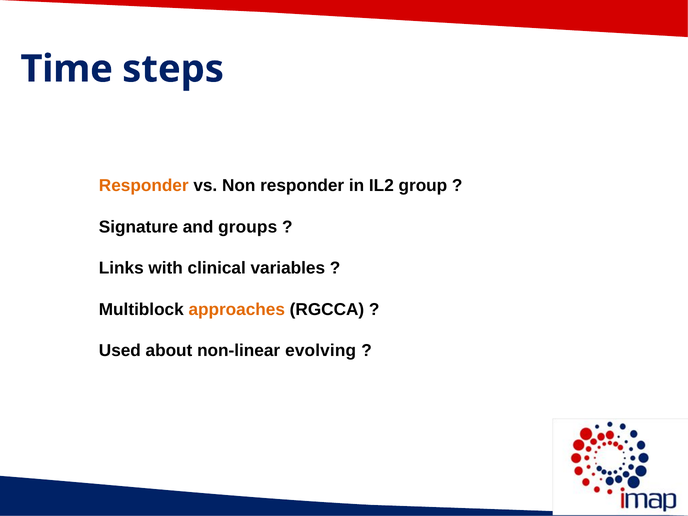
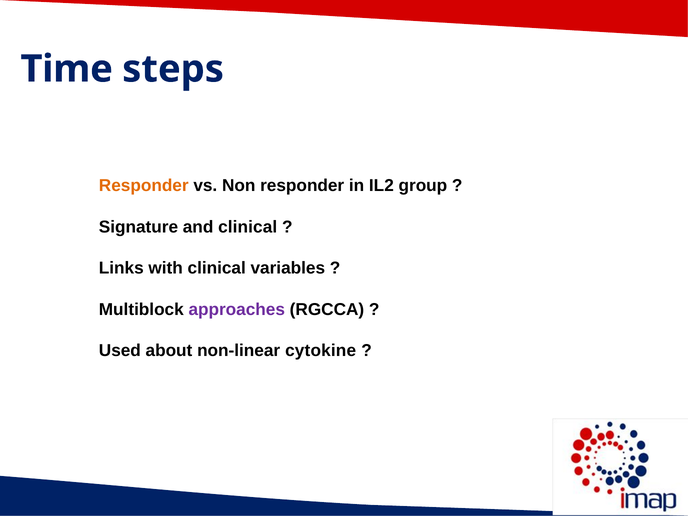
and groups: groups -> clinical (248, 227)
approaches colour: orange -> purple (237, 309)
evolving: evolving -> cytokine (321, 351)
